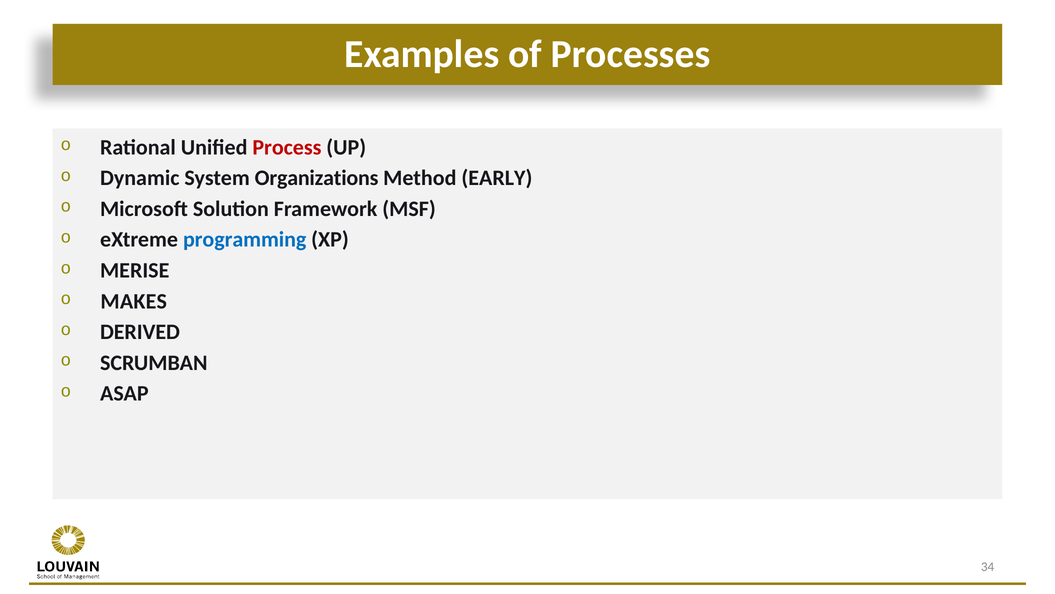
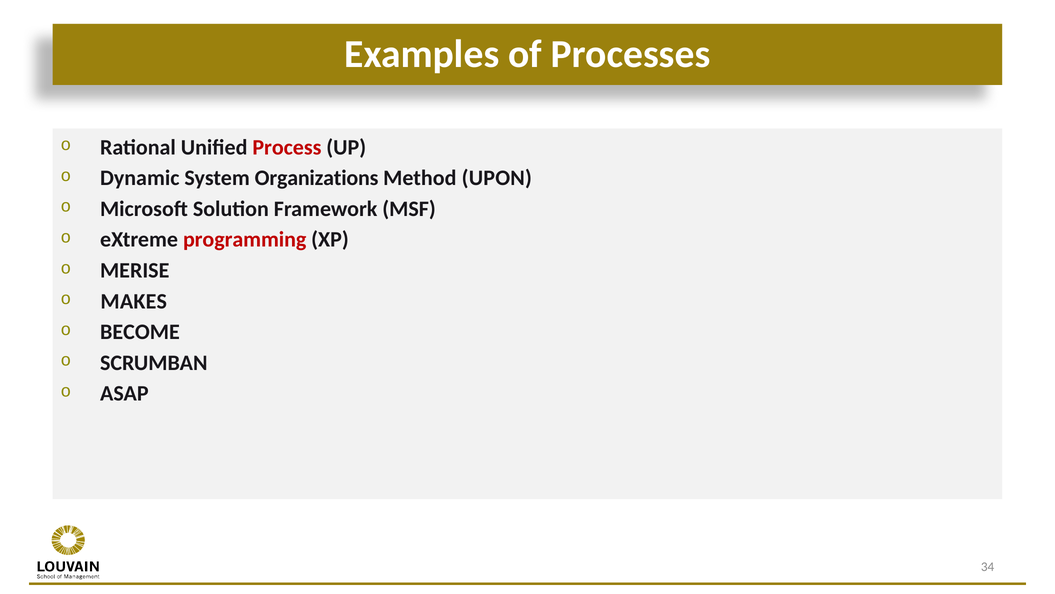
EARLY: EARLY -> UPON (497, 178)
programming colour: blue -> red (245, 239)
DERIVED: DERIVED -> BECOME (140, 332)
